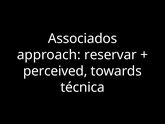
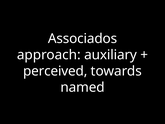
reservar: reservar -> auxiliary (111, 55)
técnica: técnica -> named (83, 87)
